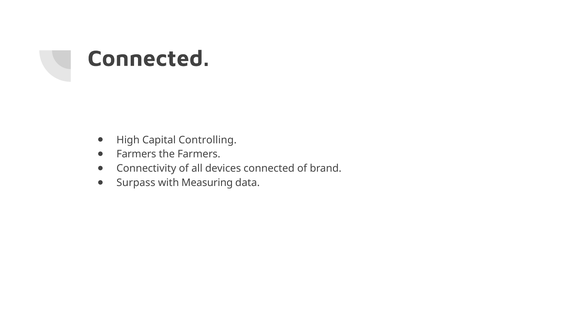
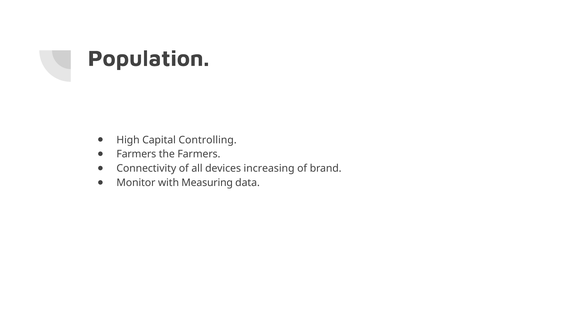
Connected: Connected -> Population (149, 58)
devices connected: connected -> increasing (269, 168)
Surpass: Surpass -> Monitor (136, 182)
